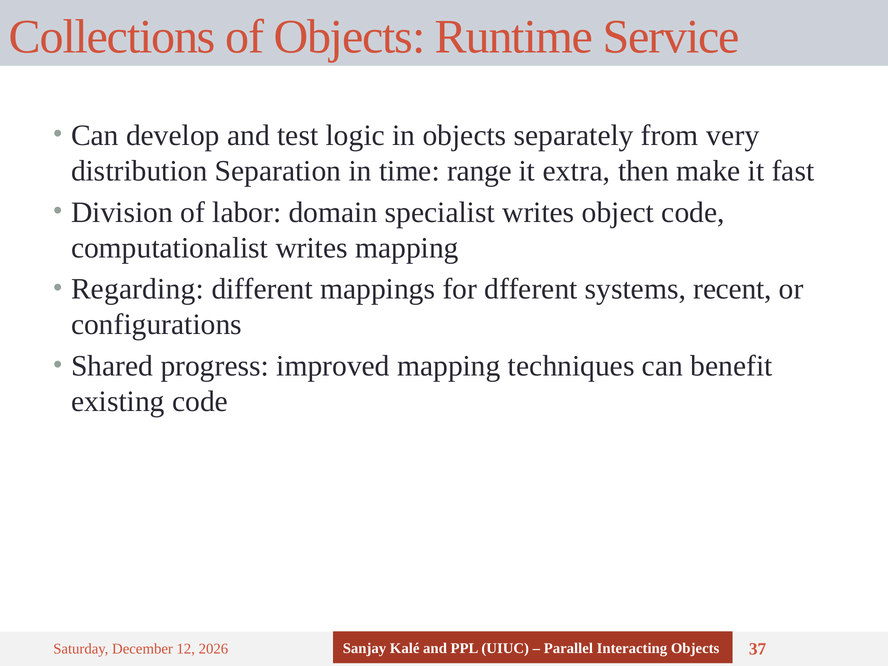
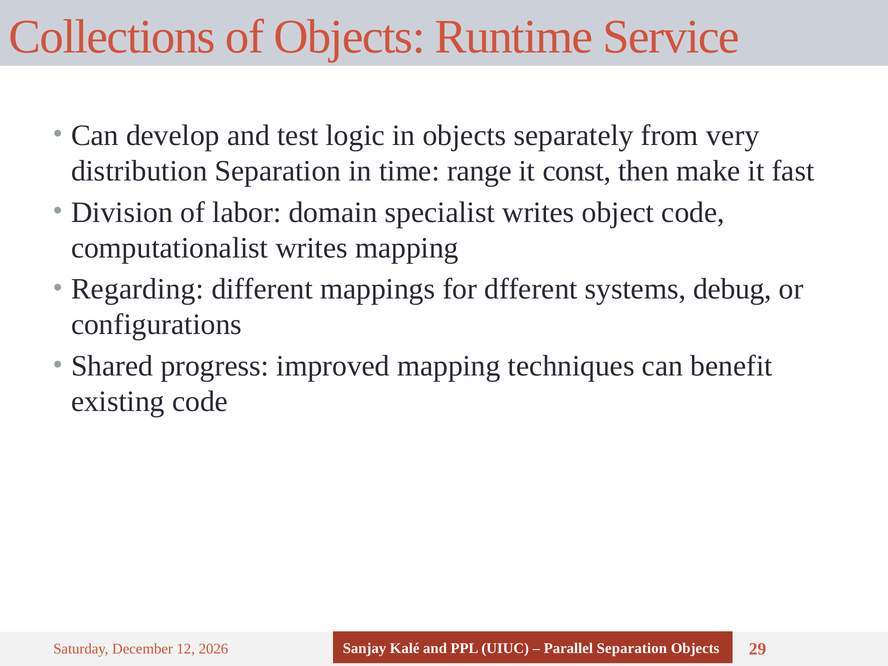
extra: extra -> const (577, 171)
recent: recent -> debug (733, 289)
Parallel Interacting: Interacting -> Separation (632, 648)
37: 37 -> 29 (758, 649)
